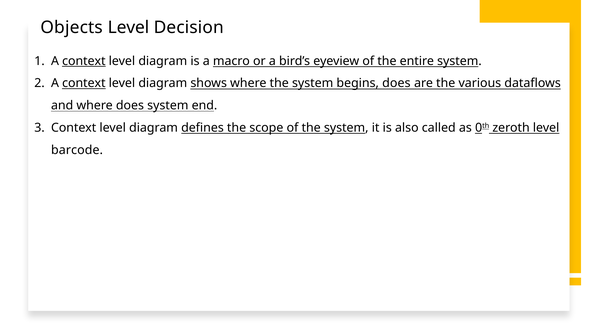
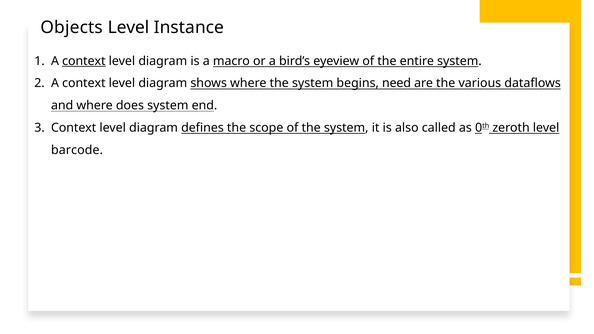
Decision: Decision -> Instance (189, 28)
context underline: present -> none (84, 83)
begins does: does -> need (396, 83)
